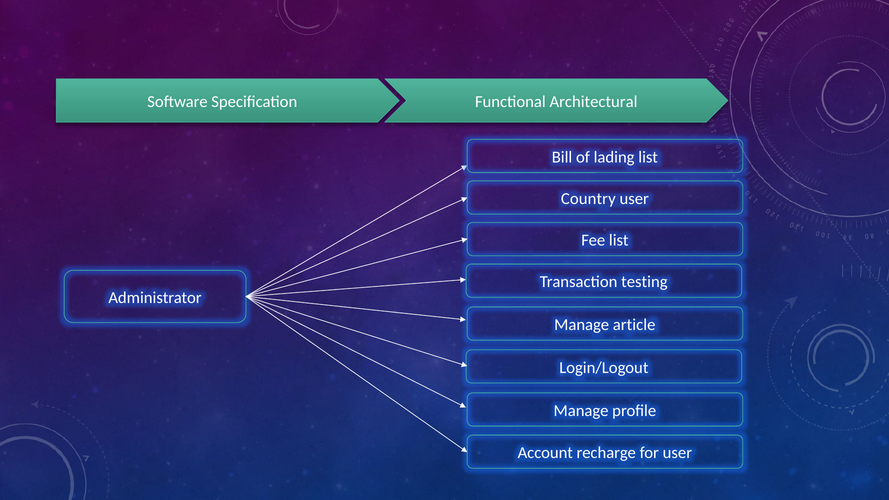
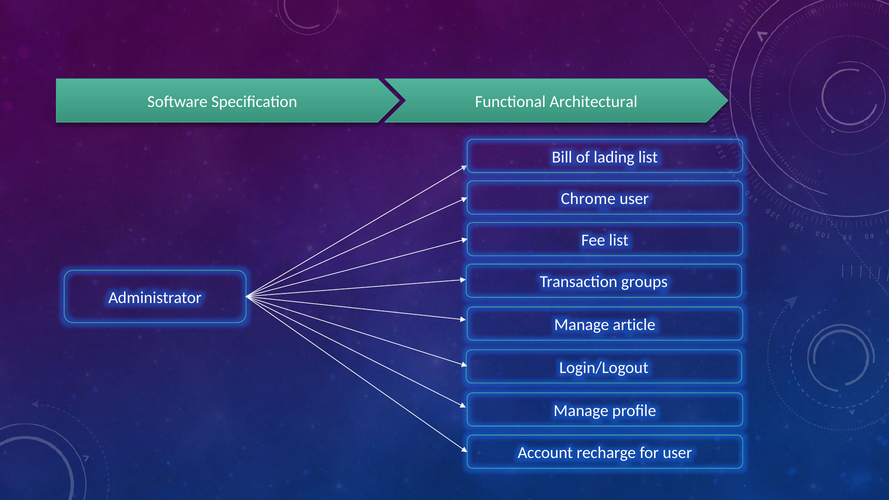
Country: Country -> Chrome (588, 199)
testing: testing -> groups (644, 282)
